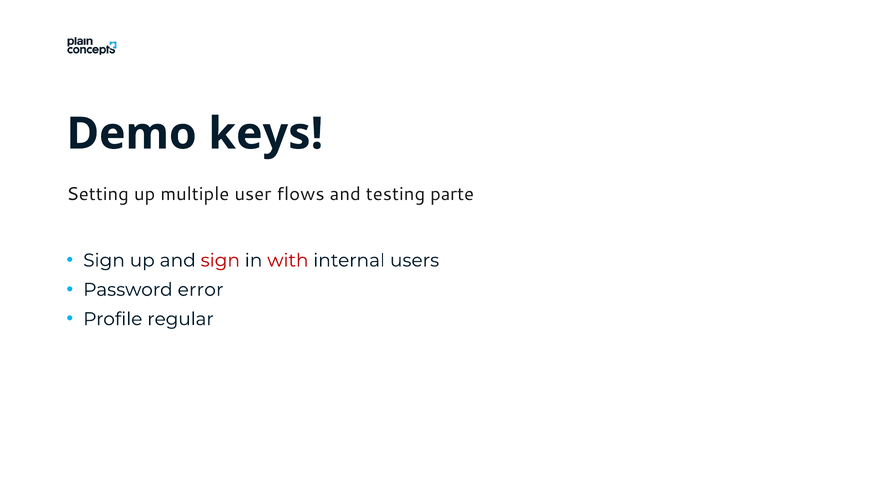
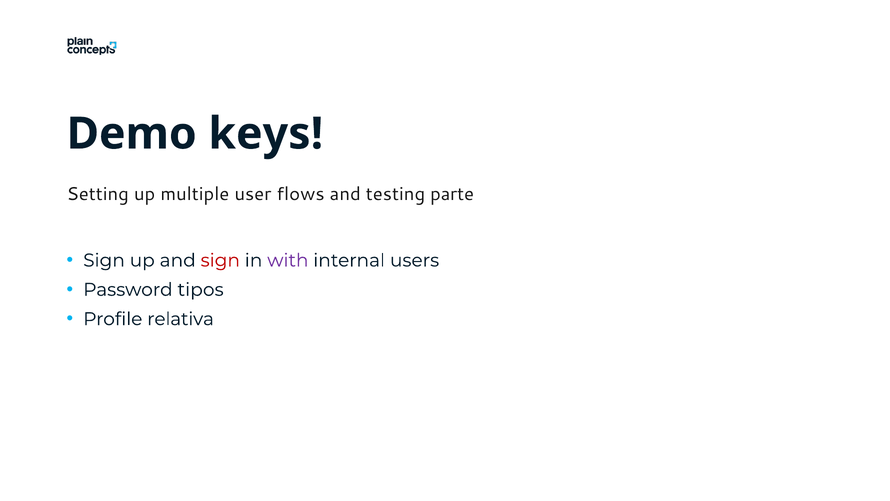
with colour: red -> purple (288, 260)
error: error -> tipos (201, 290)
regular: regular -> relativa (181, 319)
